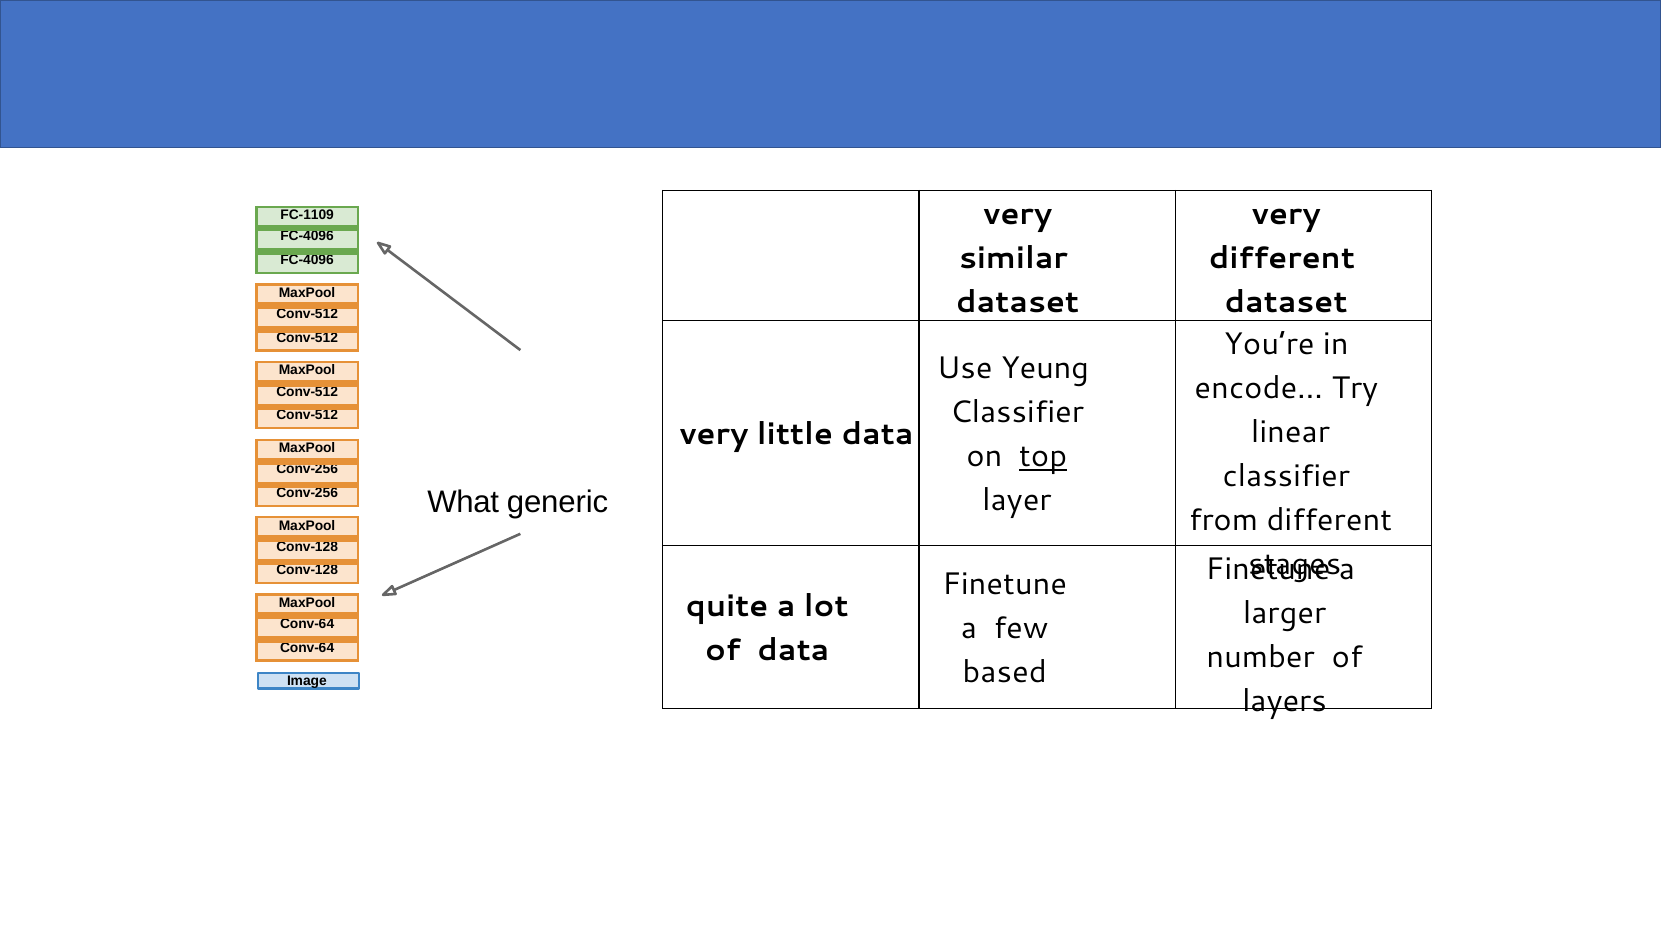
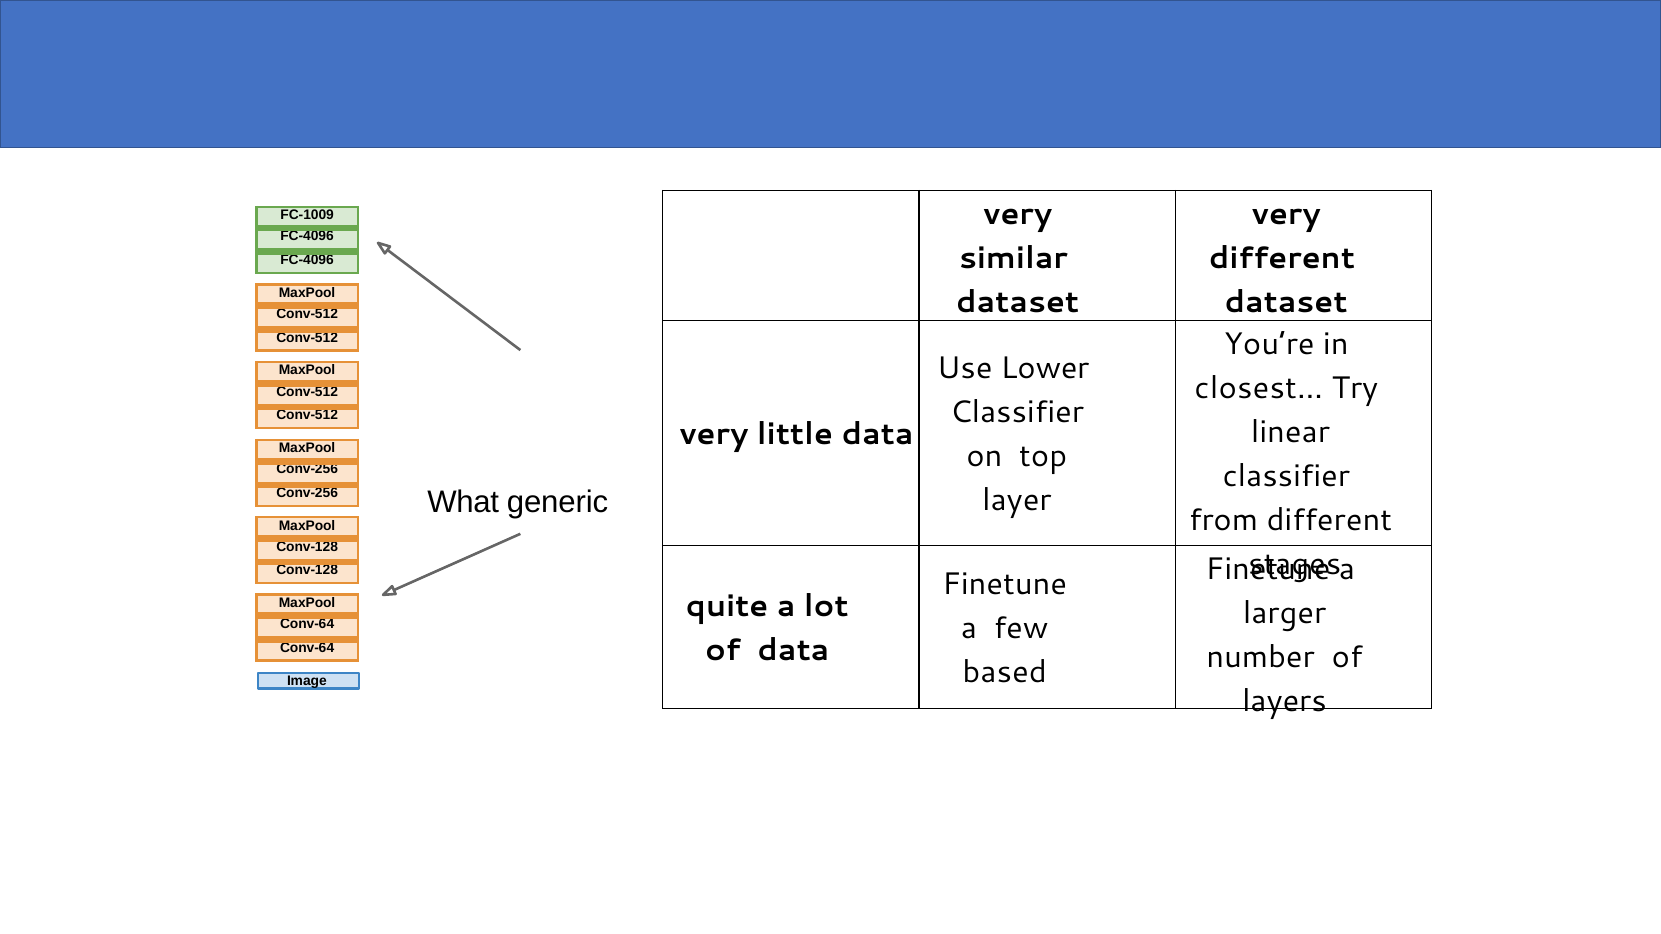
FC-1109: FC-1109 -> FC-1009 (307, 215)
Use Yeung: Yeung -> Lower (1045, 369)
encode…: encode… -> closest… (1259, 388)
top underline: present -> none (1043, 457)
